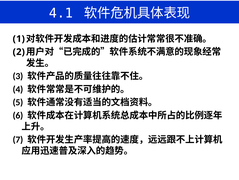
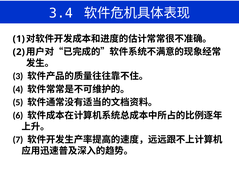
4.1: 4.1 -> 3.4 (61, 13)
